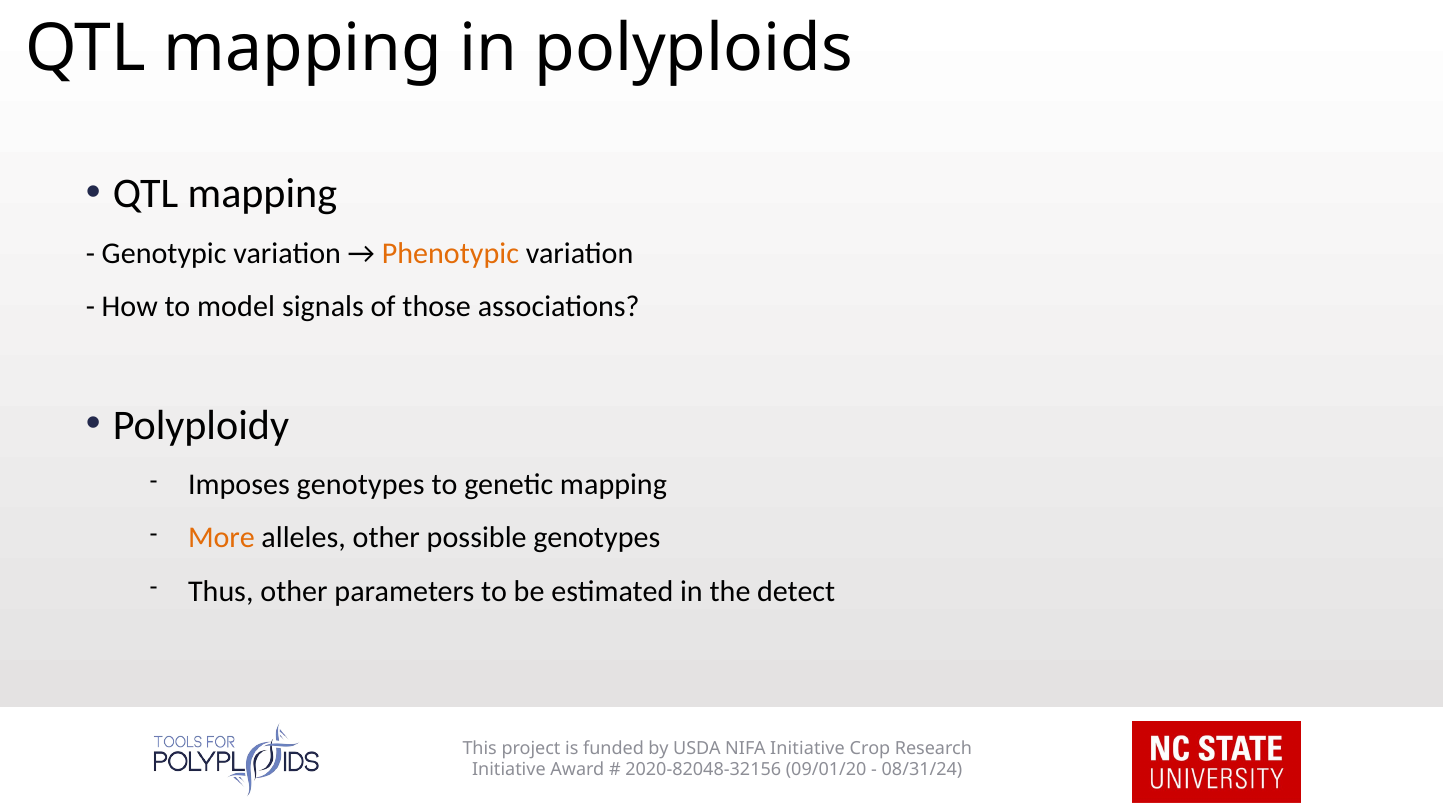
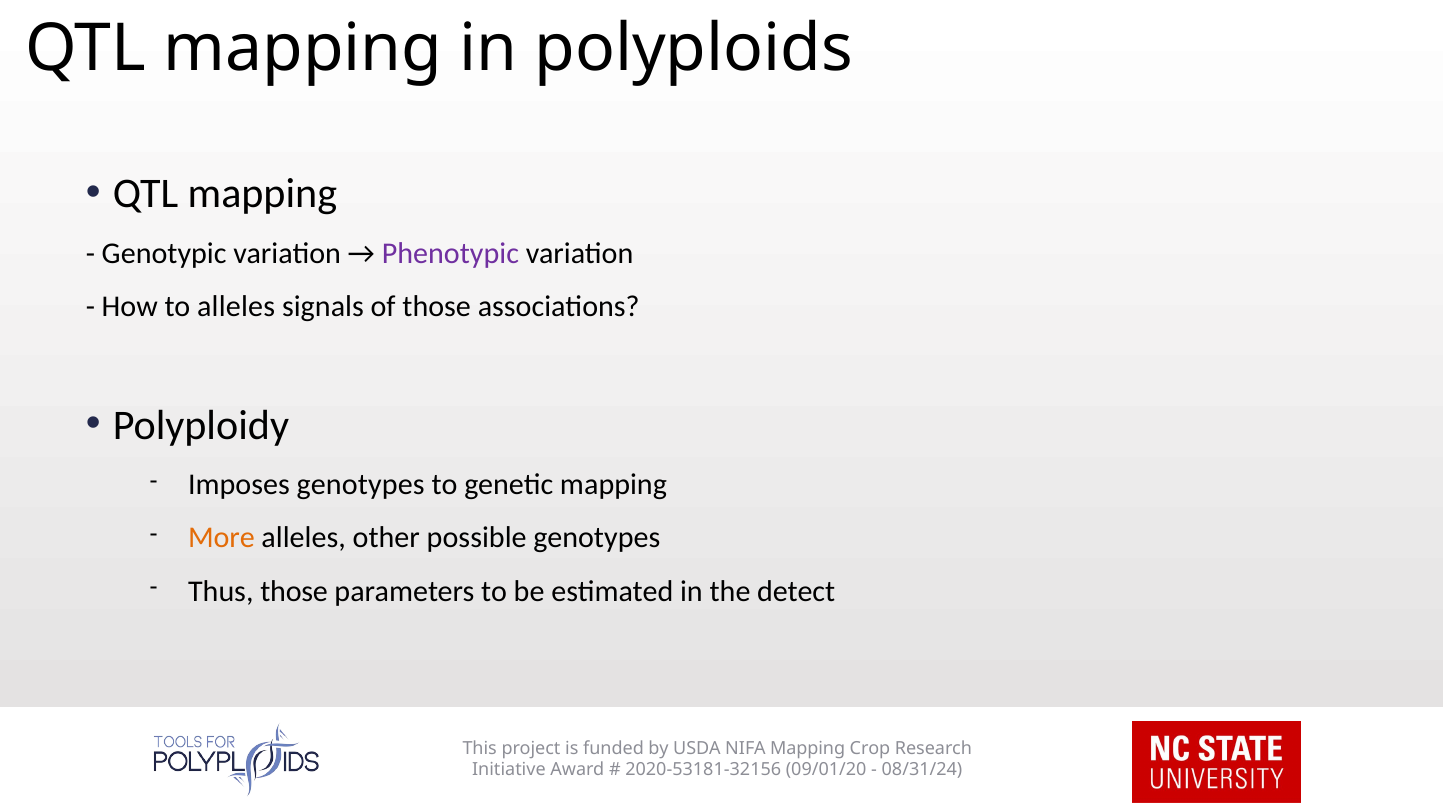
Phenotypic colour: orange -> purple (450, 253)
to model: model -> alleles (236, 307)
Thus other: other -> those (294, 591)
NIFA Initiative: Initiative -> Mapping (808, 748)
2020-82048-32156: 2020-82048-32156 -> 2020-53181-32156 (703, 770)
